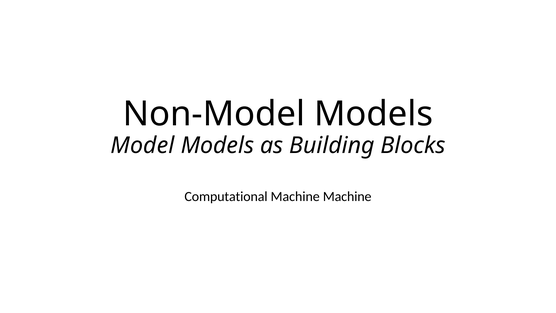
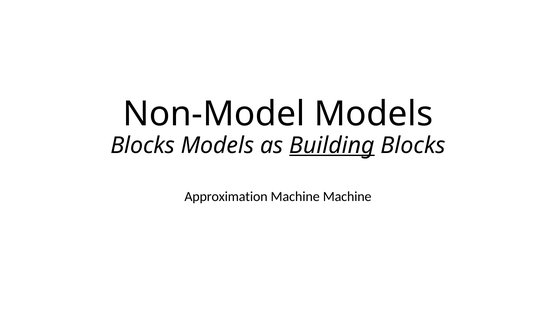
Model: Model -> Blocks (143, 145)
Building underline: none -> present (332, 145)
Computational: Computational -> Approximation (226, 196)
